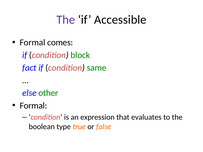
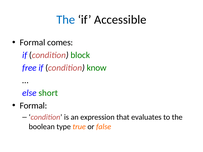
The colour: purple -> blue (66, 20)
fact: fact -> free (29, 68)
same: same -> know (97, 68)
other: other -> short (48, 93)
